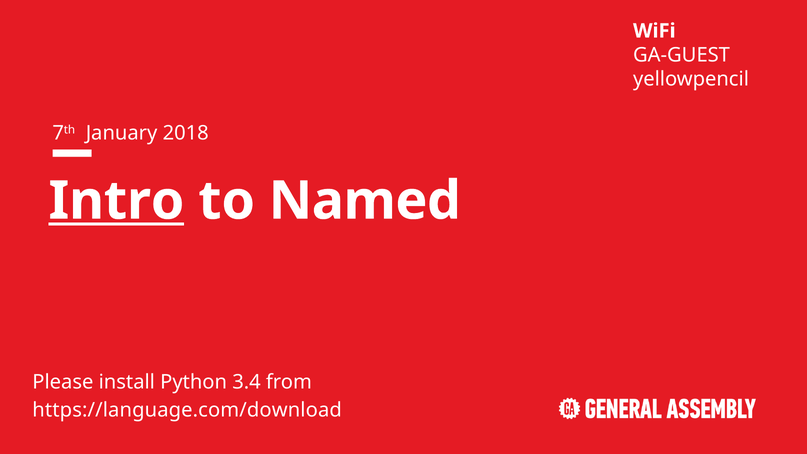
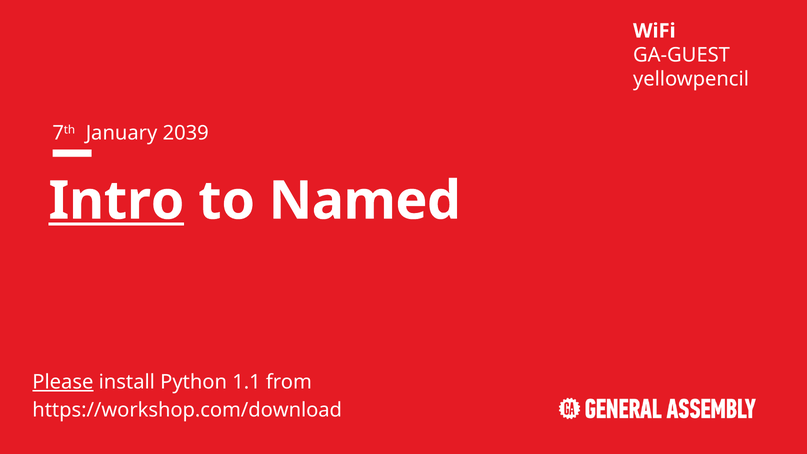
2018: 2018 -> 2039 (186, 133)
Please underline: none -> present (63, 382)
3.4: 3.4 -> 1.1 (247, 382)
https://language.com/download: https://language.com/download -> https://workshop.com/download (187, 410)
